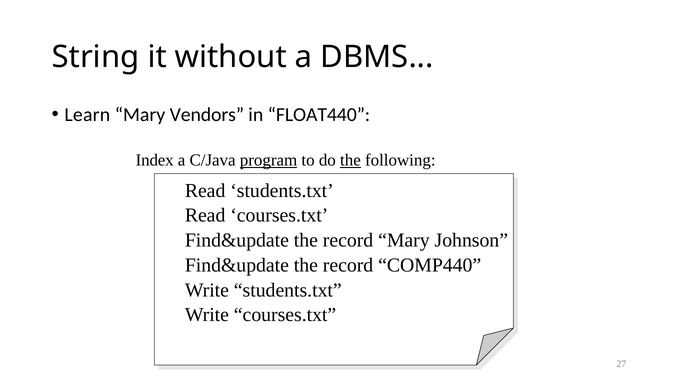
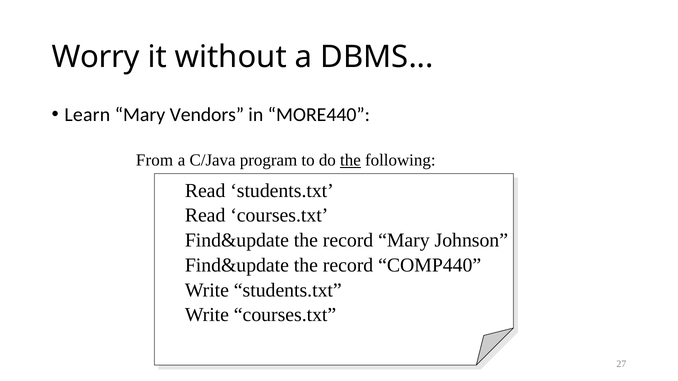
String: String -> Worry (96, 57)
FLOAT440: FLOAT440 -> MORE440 (319, 115)
Index: Index -> From (155, 160)
program underline: present -> none (269, 160)
